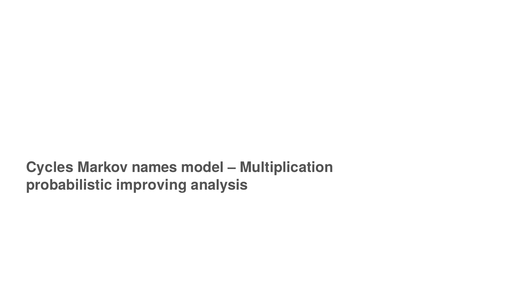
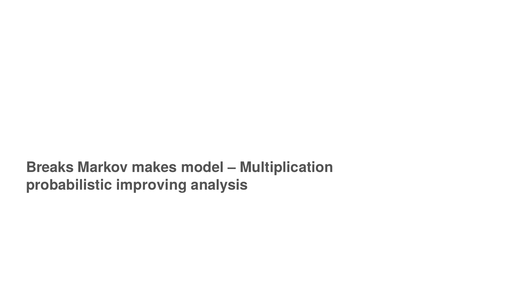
Cycles: Cycles -> Breaks (50, 168)
names: names -> makes (154, 168)
